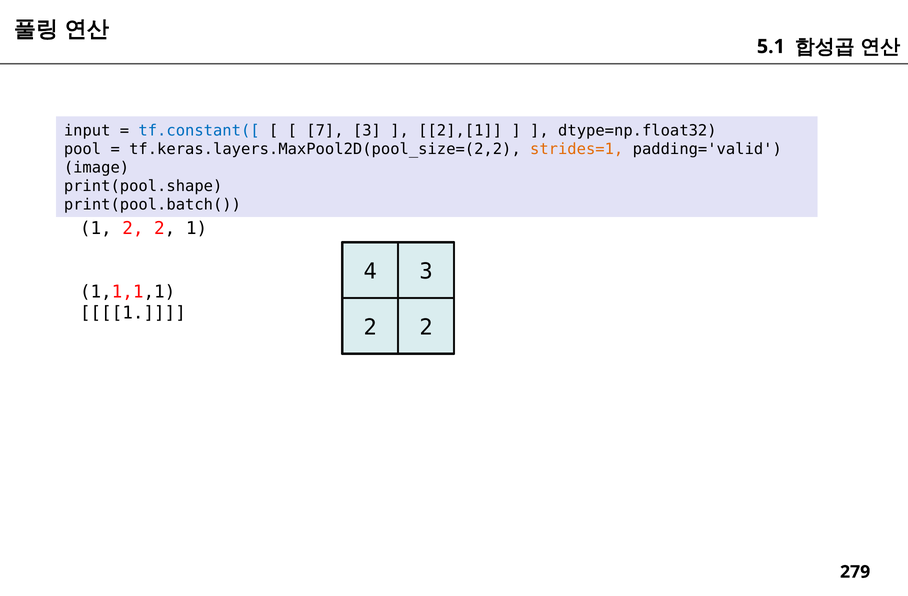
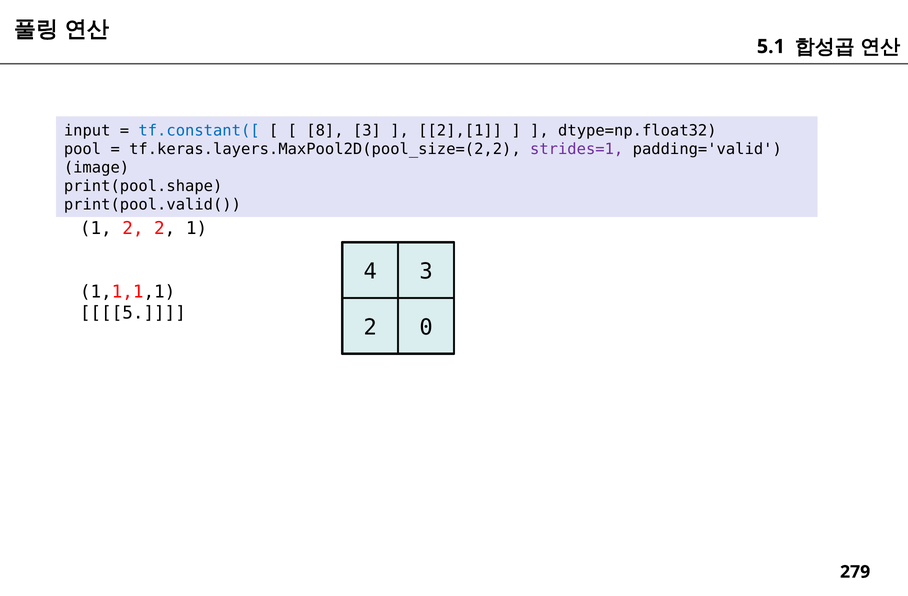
7: 7 -> 8 (325, 131)
strides=1 colour: orange -> purple (577, 149)
print(pool.batch(: print(pool.batch( -> print(pool.valid( (152, 205)
1: 1 -> 5 (133, 313)
2: 2 -> 0 (426, 328)
